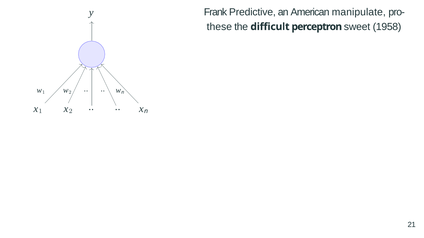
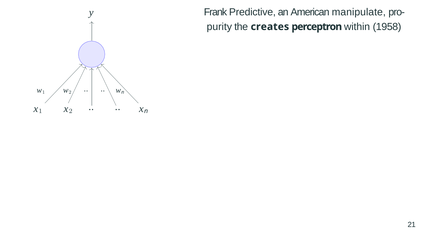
these: these -> purity (219, 27)
difficult: difficult -> creates (270, 27)
sweet: sweet -> within (357, 27)
